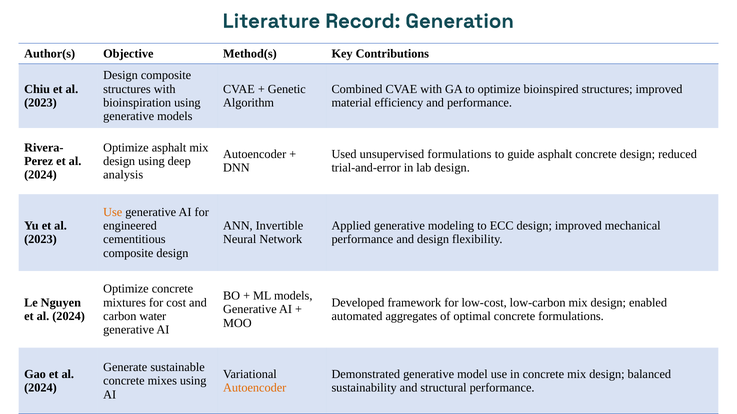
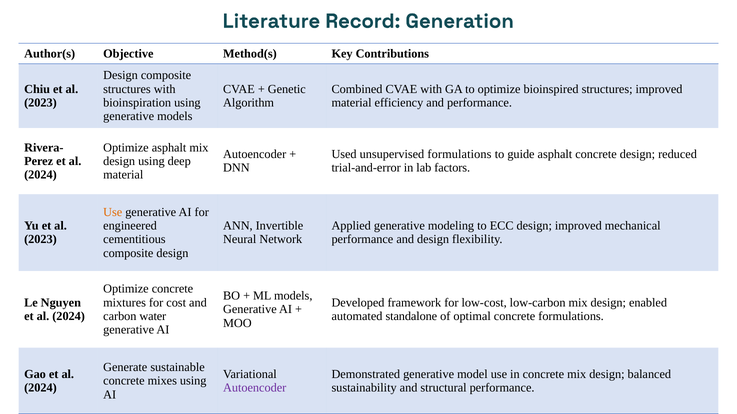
lab design: design -> factors (452, 168)
analysis: analysis -> material (123, 175)
aggregates: aggregates -> standalone (411, 317)
Autoencoder colour: orange -> purple (255, 388)
